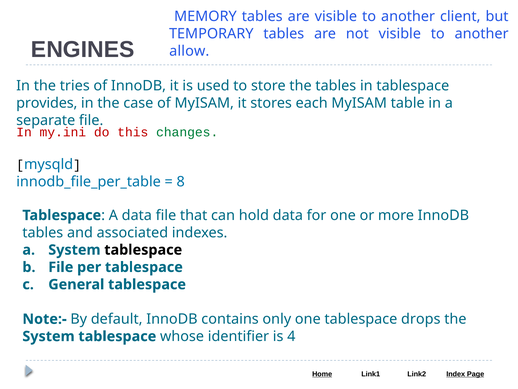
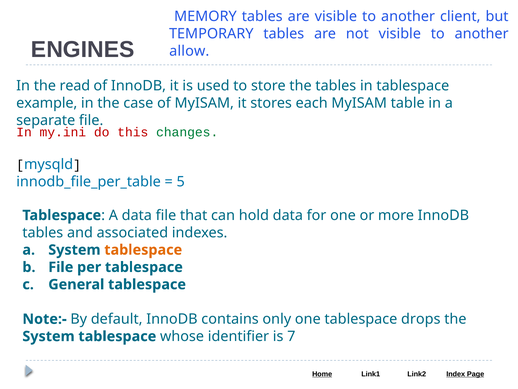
tries: tries -> read (75, 86)
provides: provides -> example (47, 103)
8: 8 -> 5 (181, 181)
tablespace colour: black -> orange (143, 250)
4: 4 -> 7 (291, 336)
